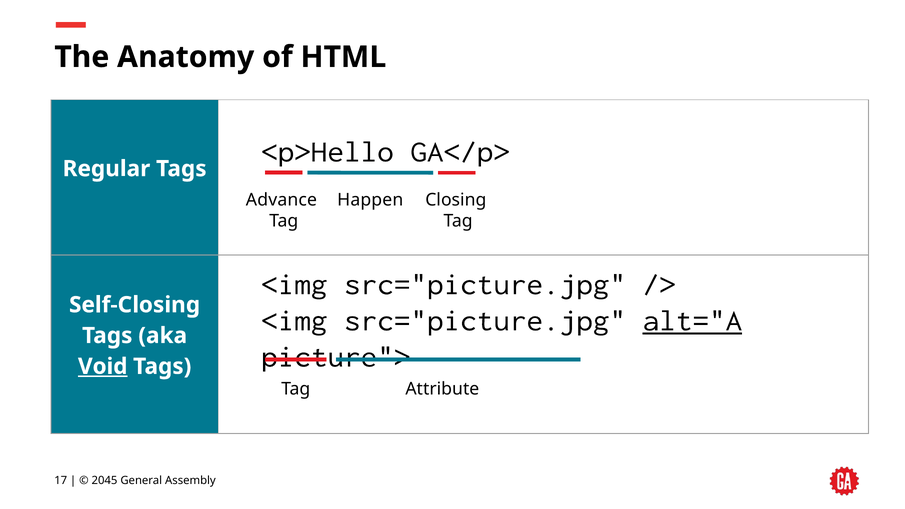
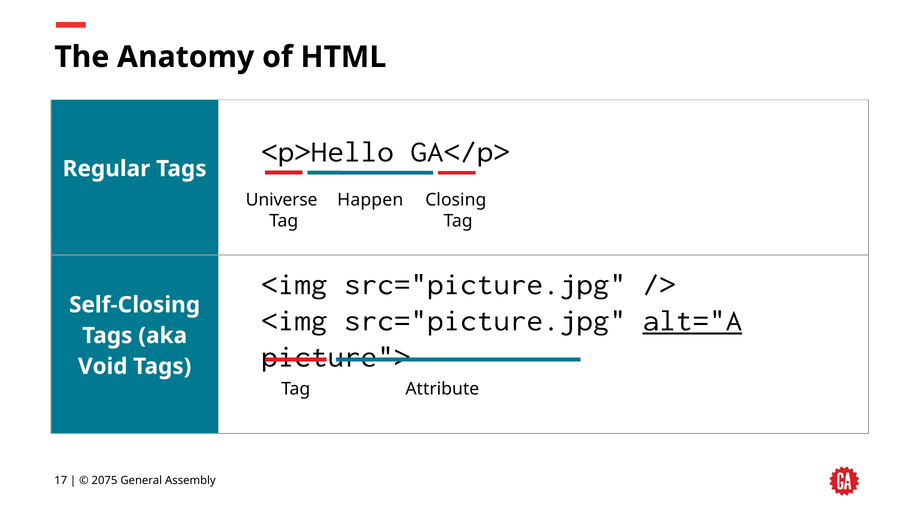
Advance: Advance -> Universe (282, 200)
Void underline: present -> none (103, 366)
2045: 2045 -> 2075 (105, 481)
